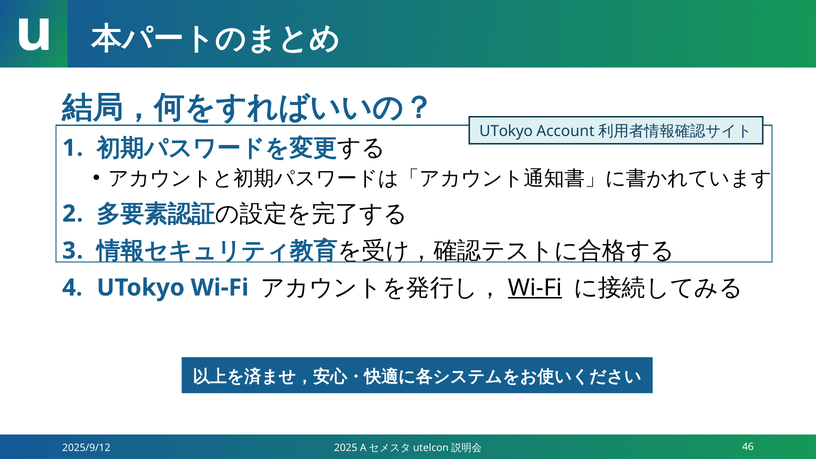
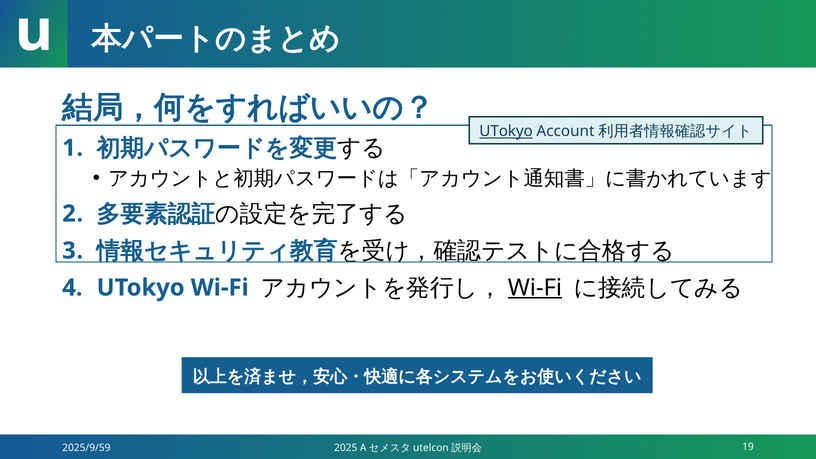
UTokyo underline: none -> present (506, 131)
2025/9/12: 2025/9/12 -> 2025/9/59 (86, 448)
46: 46 -> 19 (748, 447)
